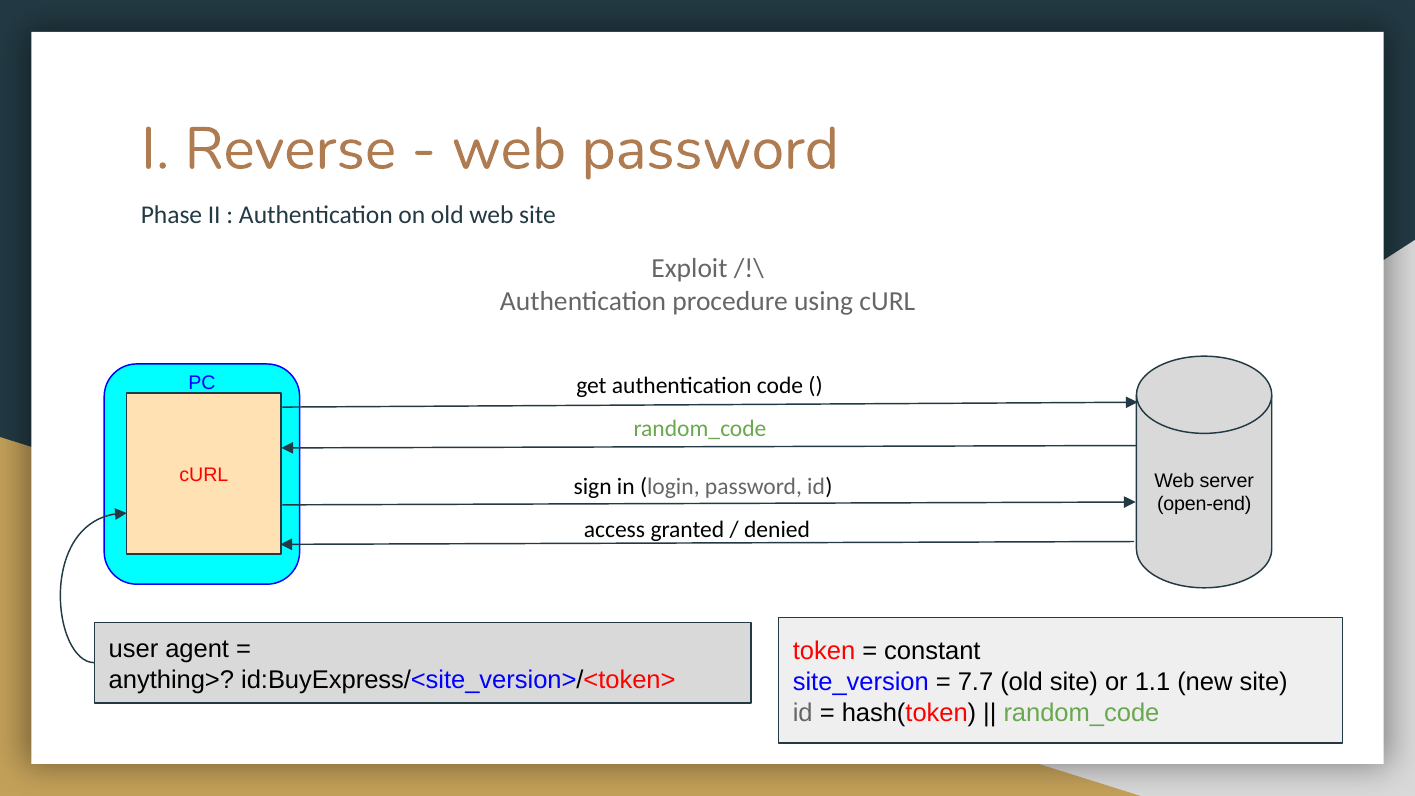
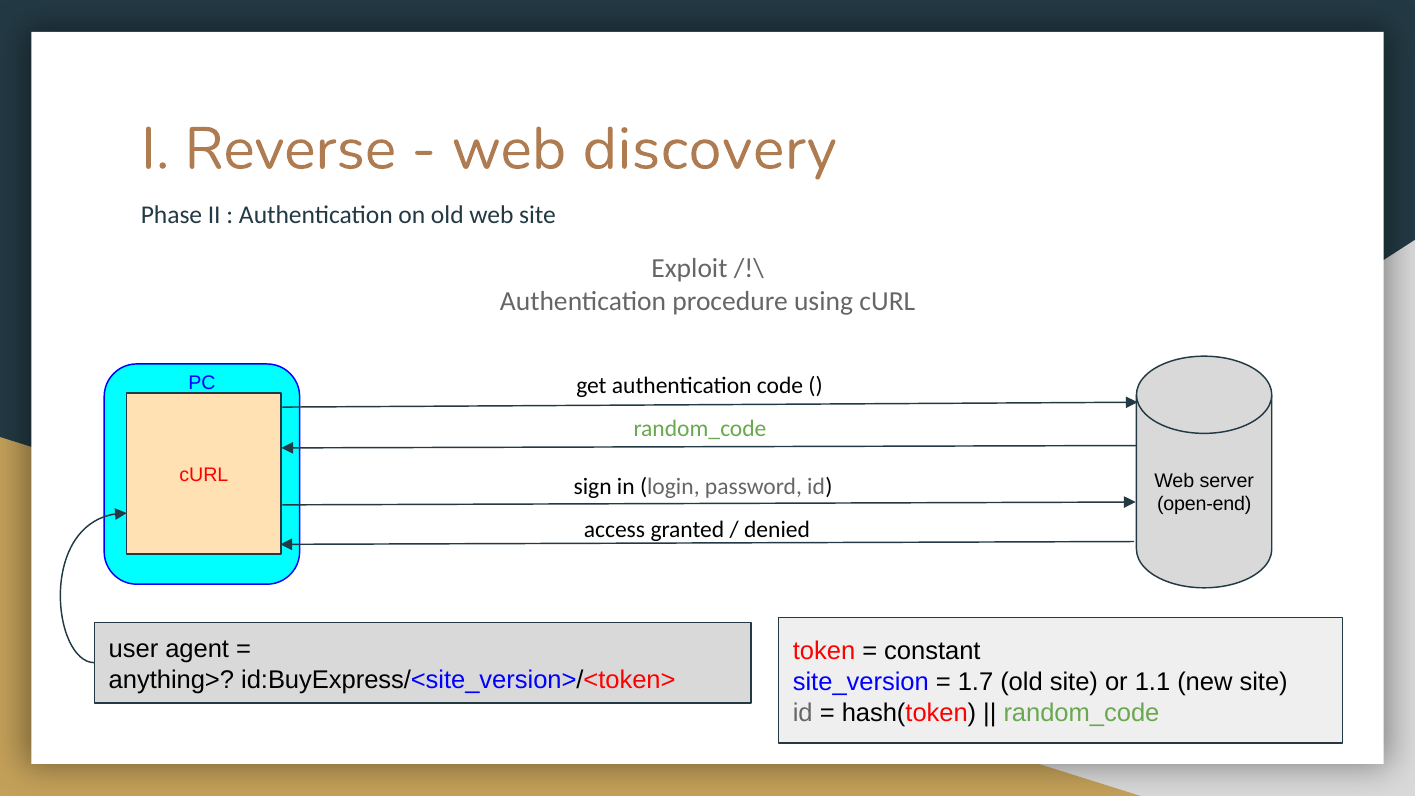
web password: password -> discovery (710, 149)
7.7: 7.7 -> 1.7 (976, 682)
